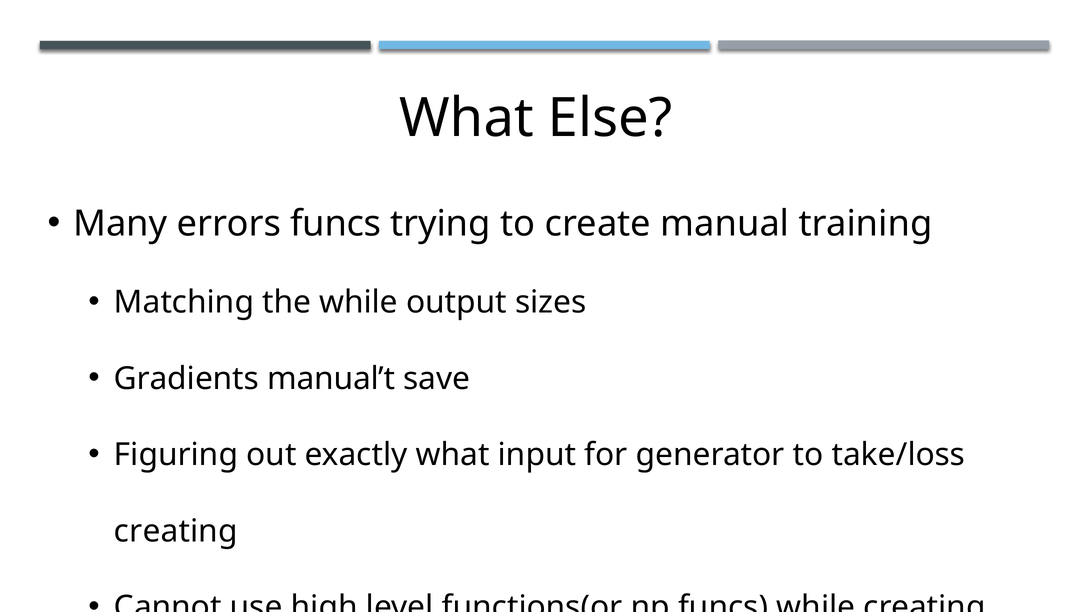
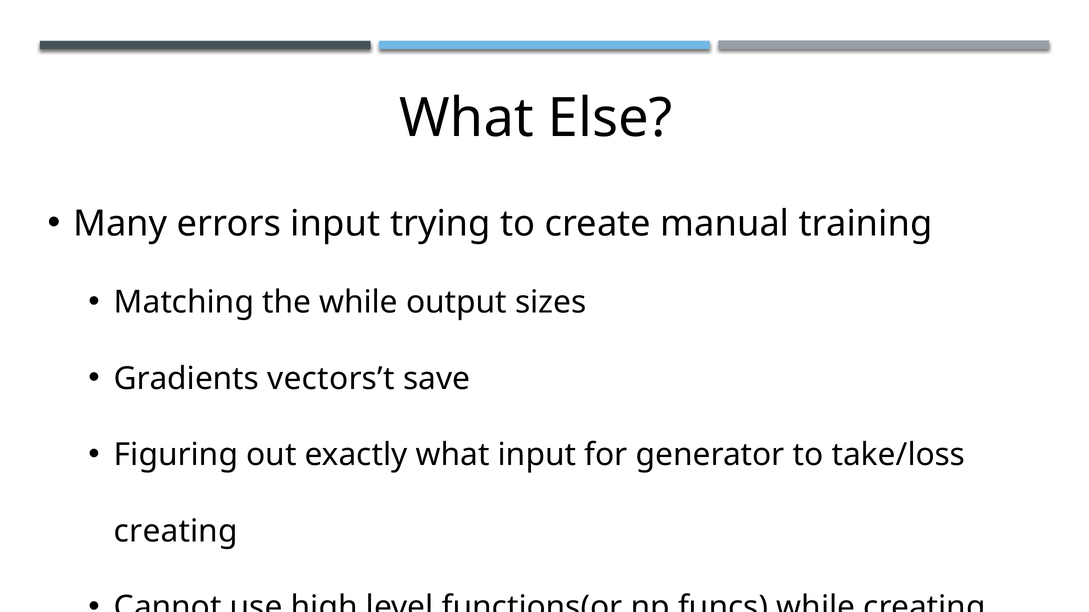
errors funcs: funcs -> input (335, 224)
manual’t: manual’t -> vectors’t (331, 379)
